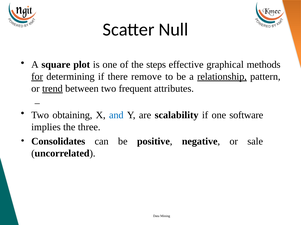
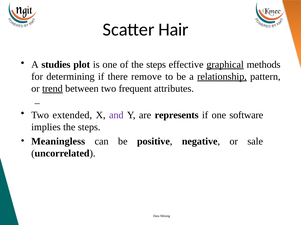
Null: Null -> Hair (173, 30)
square: square -> studies (56, 65)
graphical underline: none -> present (225, 65)
for underline: present -> none (37, 77)
obtaining: obtaining -> extended (72, 115)
and colour: blue -> purple (116, 115)
scalability: scalability -> represents (177, 115)
implies the three: three -> steps (89, 127)
Consolidates: Consolidates -> Meaningless (58, 142)
